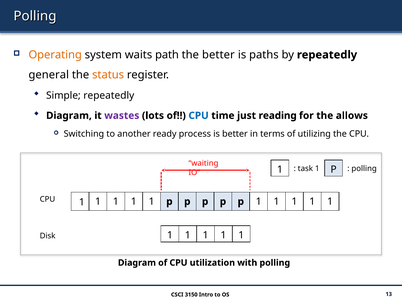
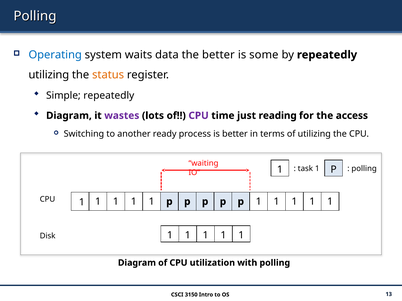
Operating colour: orange -> blue (55, 55)
path: path -> data (167, 55)
paths: paths -> some (264, 55)
general: general -> utilizing (49, 75)
CPU colour: blue -> purple (199, 116)
allows: allows -> access (352, 116)
